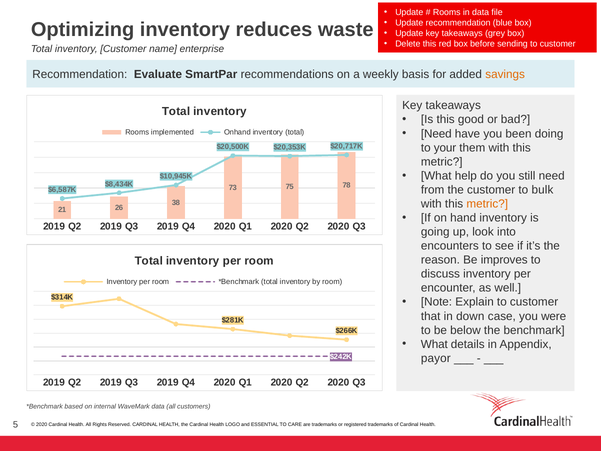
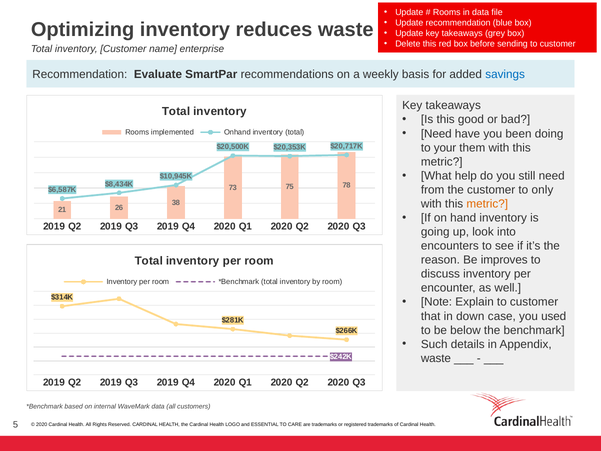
savings colour: orange -> blue (505, 74)
bulk: bulk -> only (542, 190)
were: were -> used (554, 316)
What: What -> Such (434, 344)
payor: payor -> waste (436, 358)
